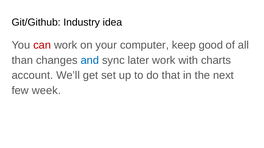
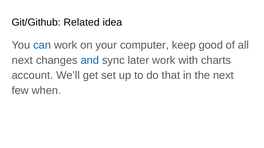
Industry: Industry -> Related (82, 22)
can colour: red -> blue (42, 45)
than: than -> next (22, 60)
week: week -> when (46, 91)
